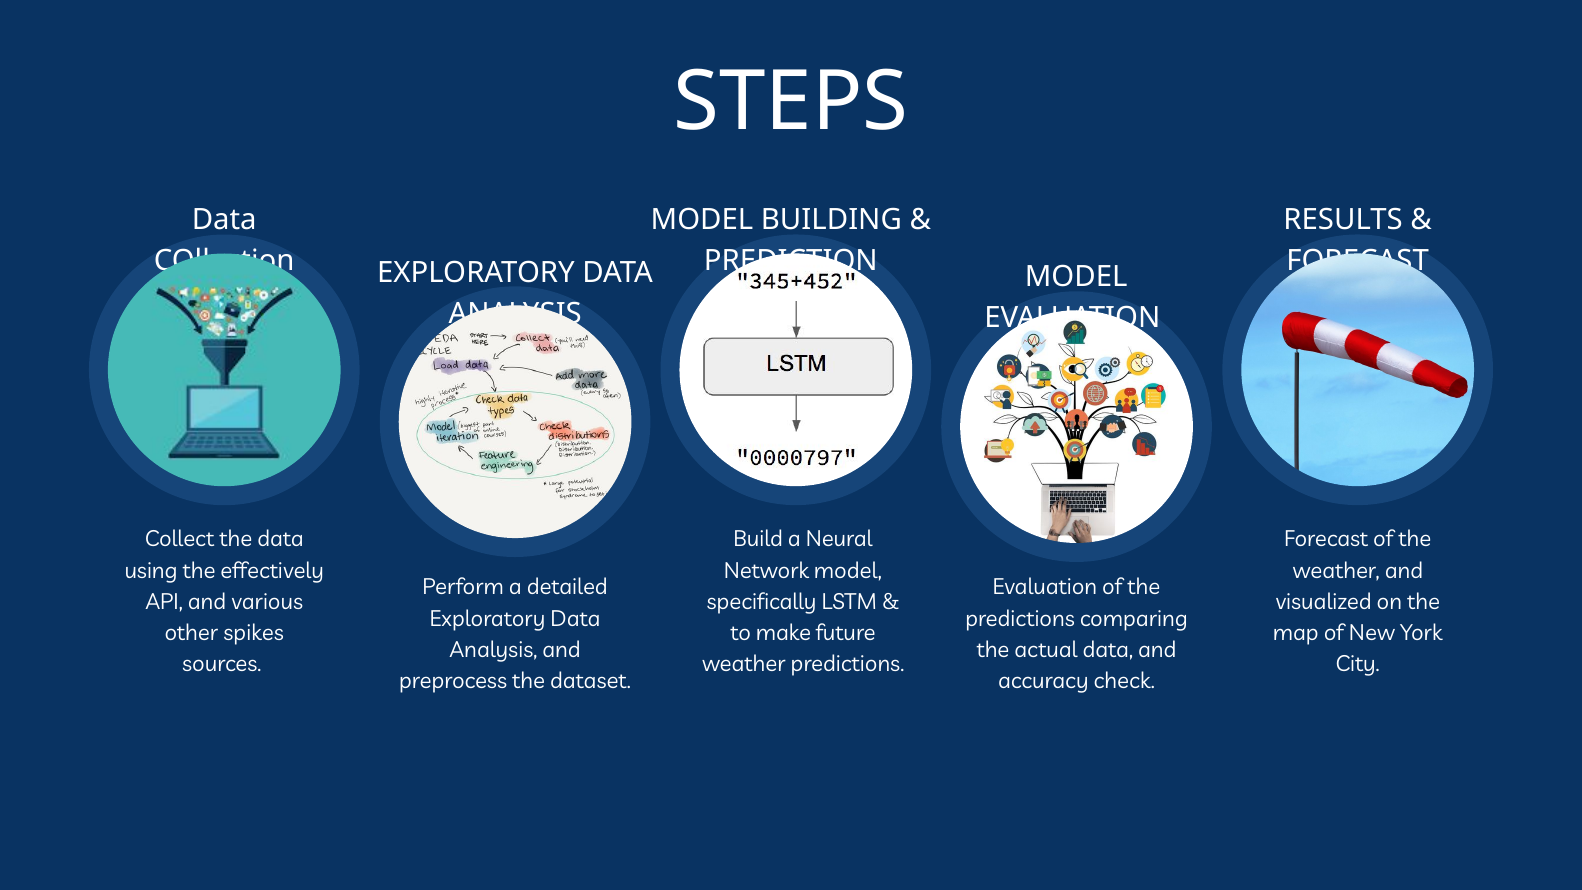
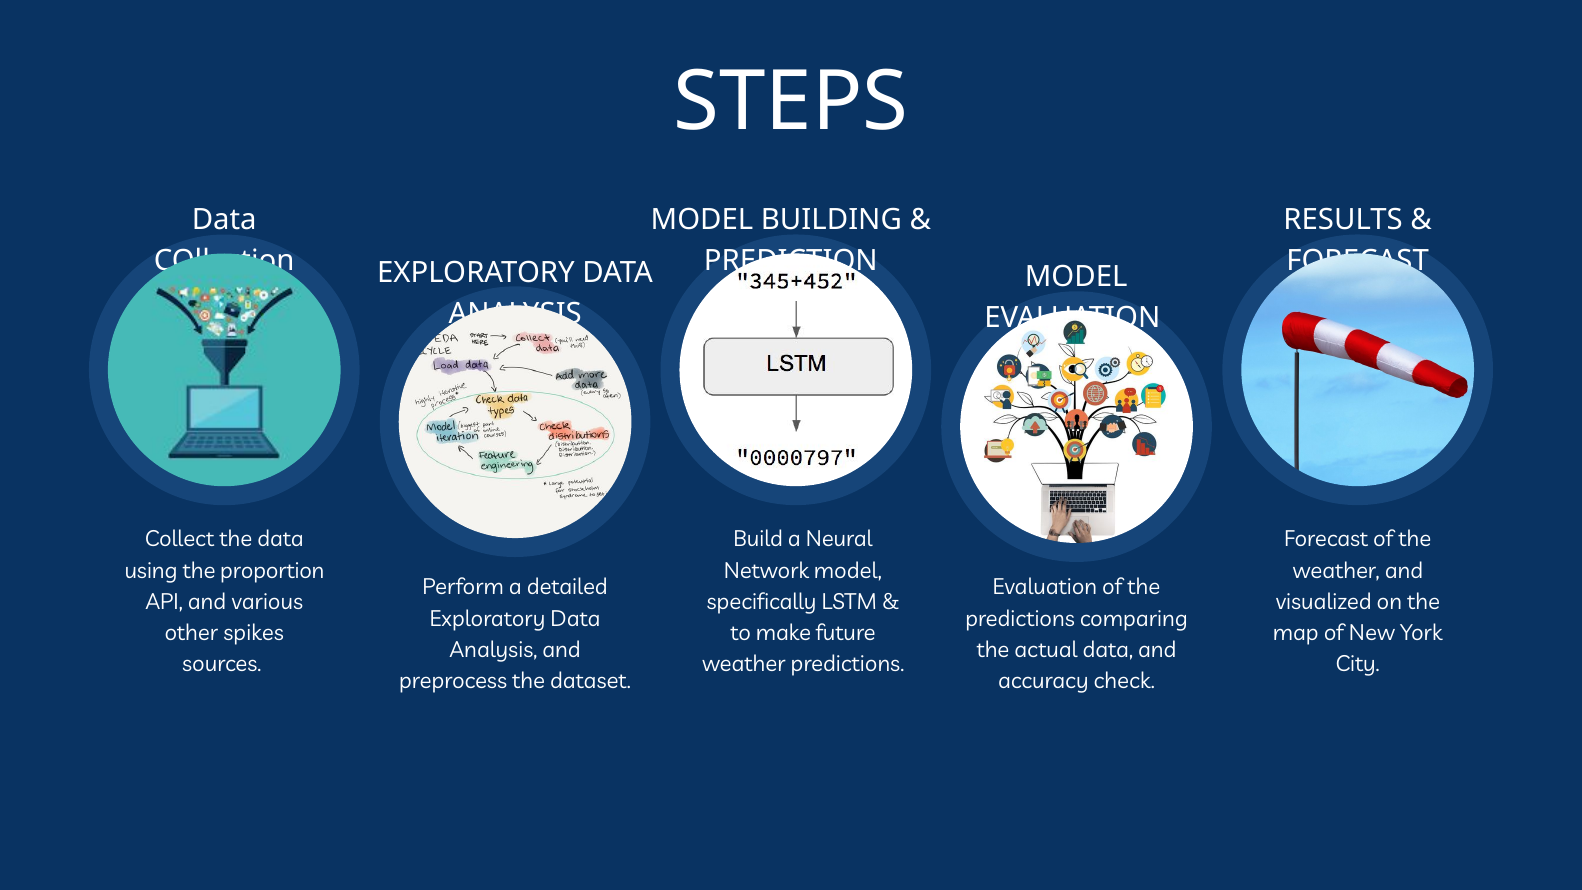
effectively: effectively -> proportion (272, 571)
